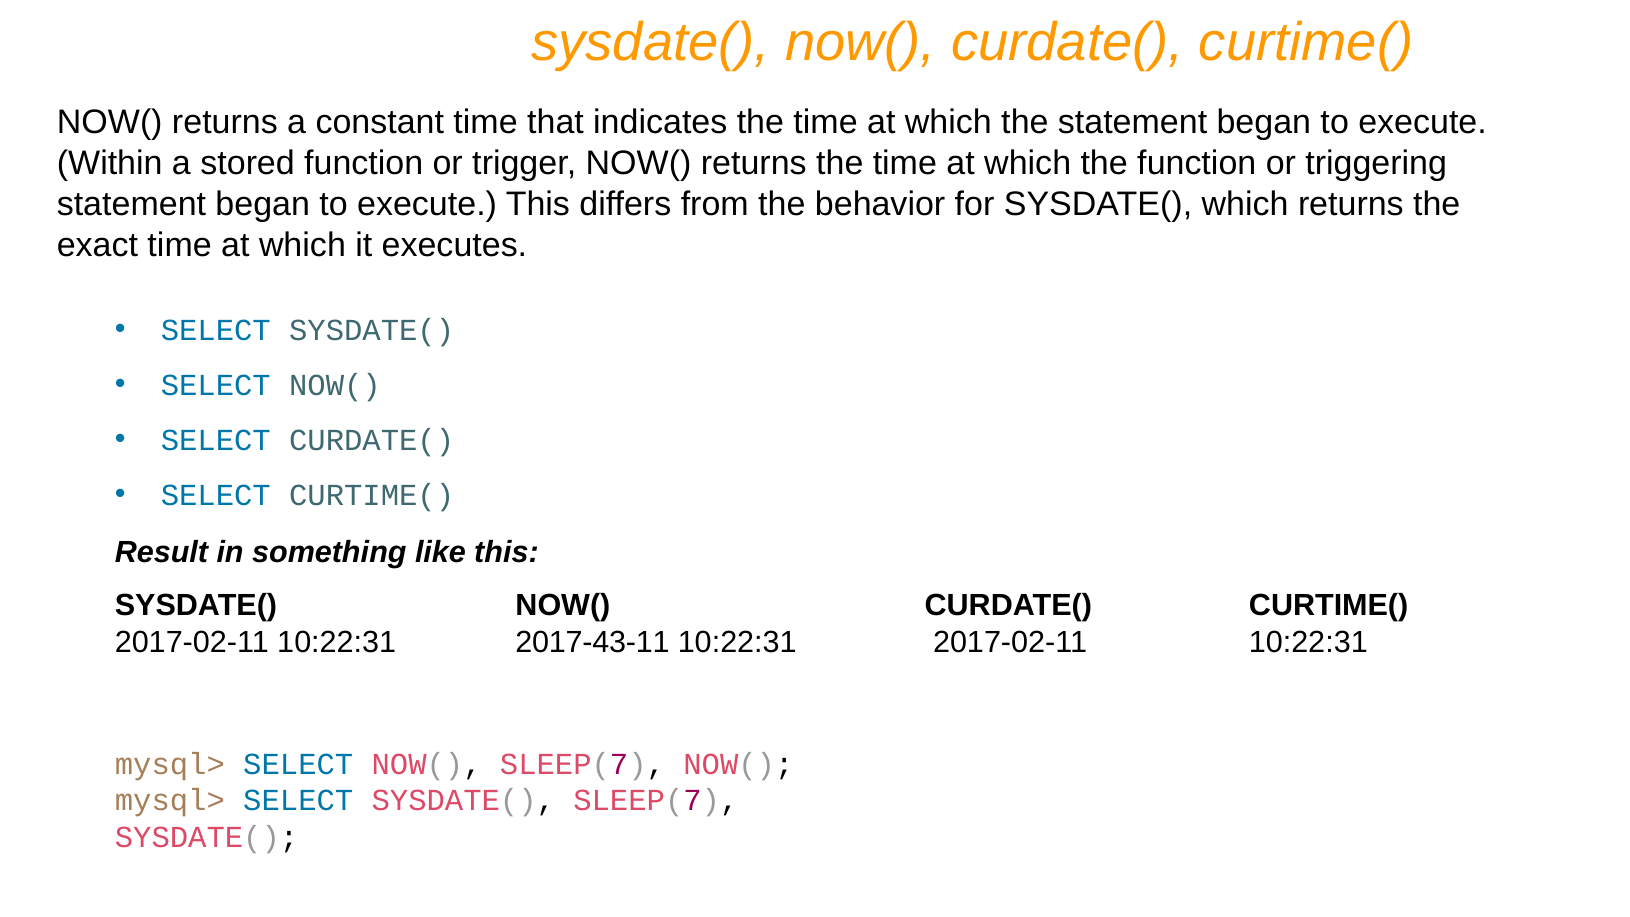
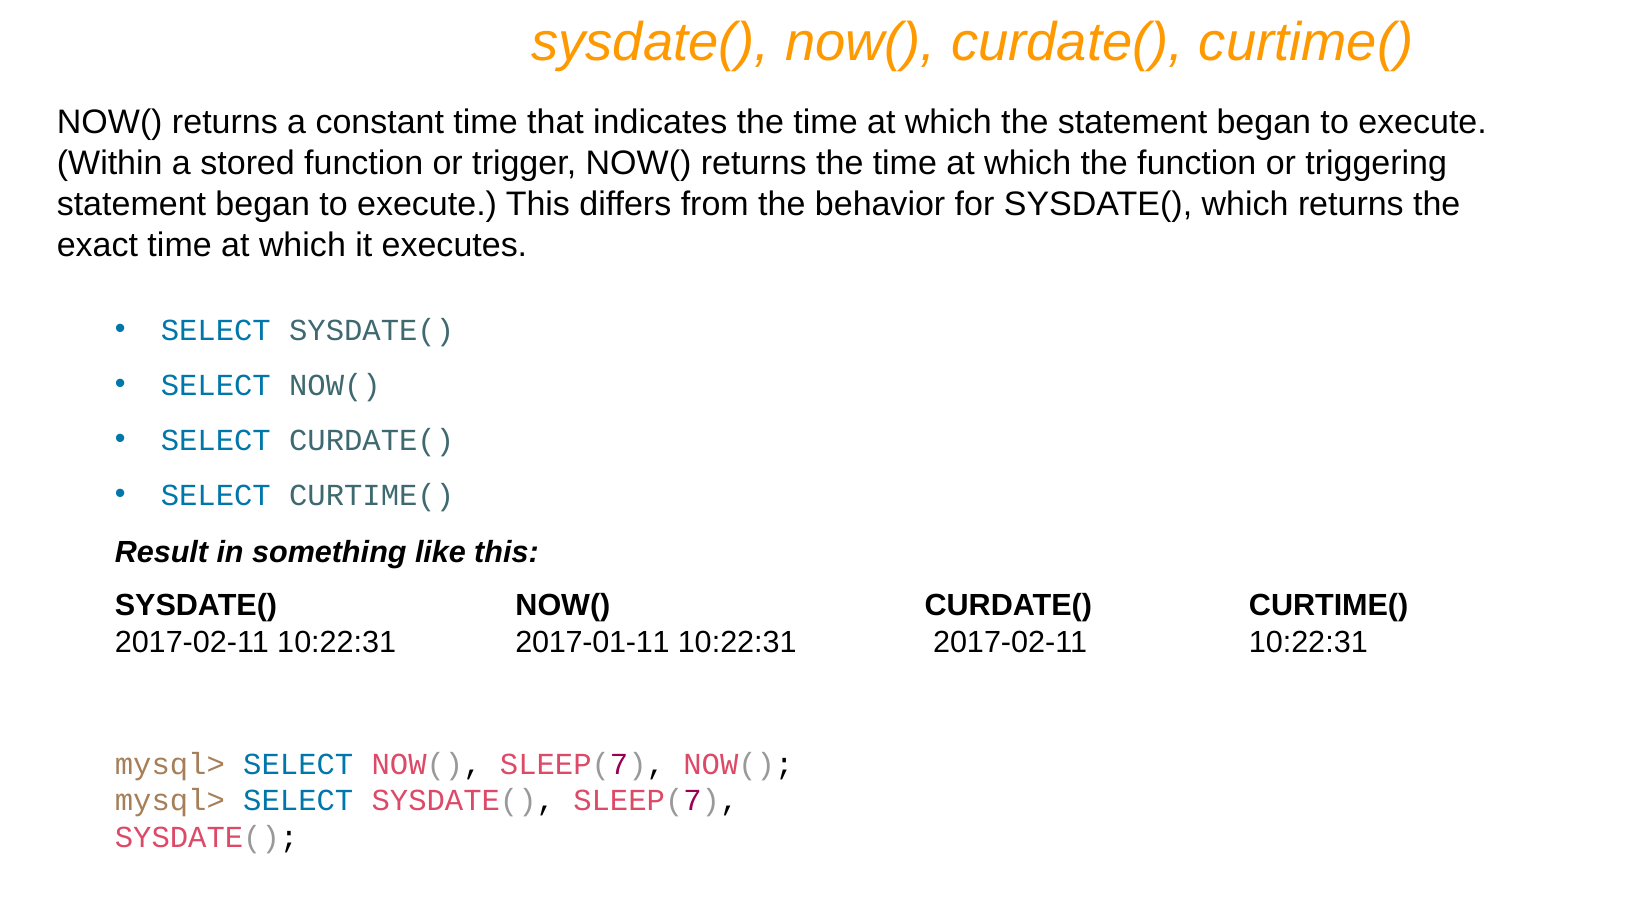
2017-43-11: 2017-43-11 -> 2017-01-11 (592, 642)
